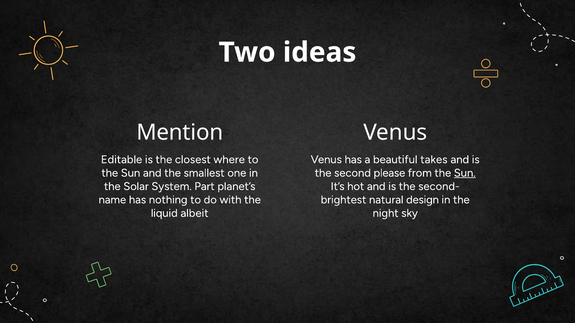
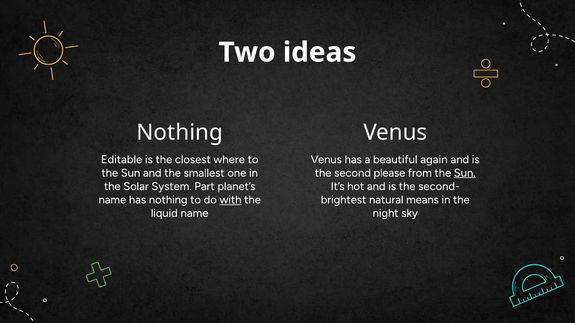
Mention: Mention -> Nothing (180, 133)
takes: takes -> again (434, 160)
with underline: none -> present (230, 200)
design: design -> means (422, 200)
liquid albeit: albeit -> name (194, 213)
